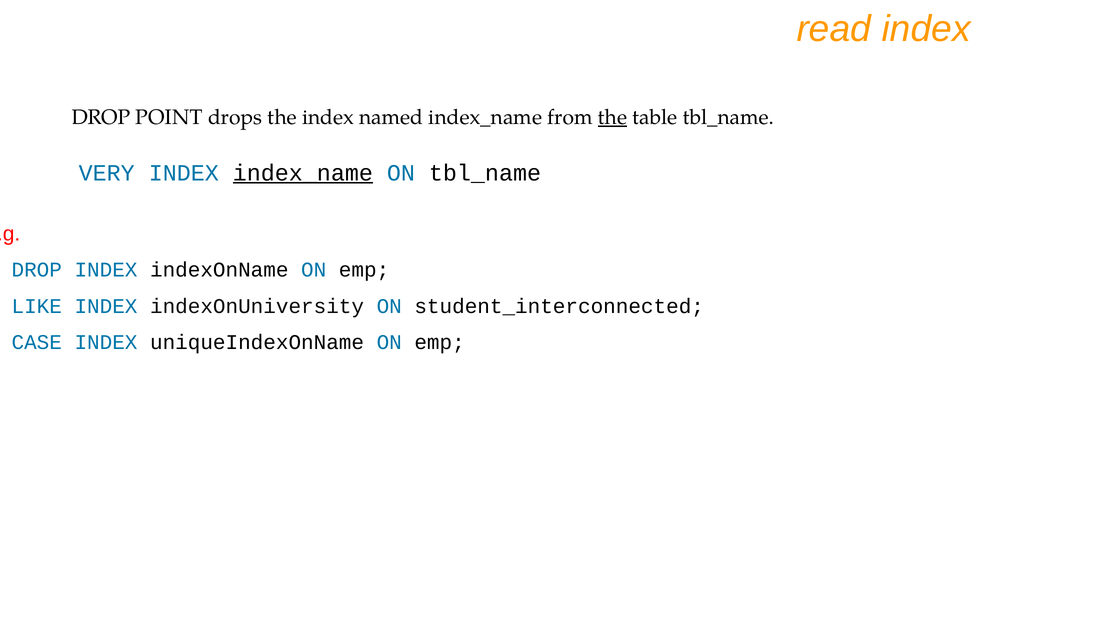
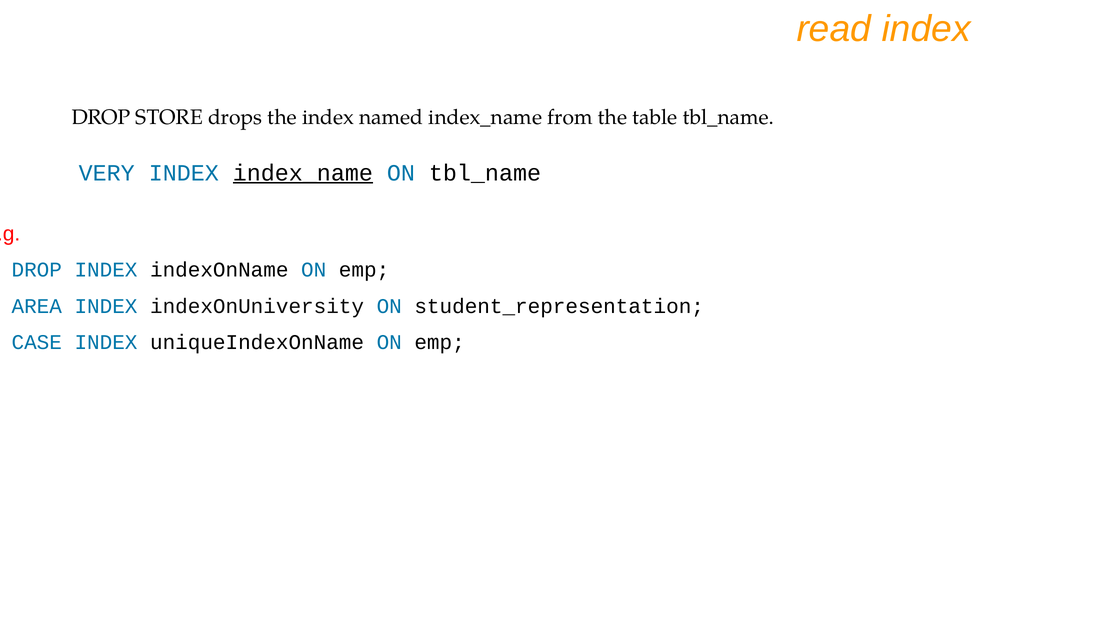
POINT: POINT -> STORE (169, 117)
the underline: present -> none (612, 117)
LIKE: LIKE -> AREA (37, 306)
student_interconnected: student_interconnected -> student_representation (559, 306)
